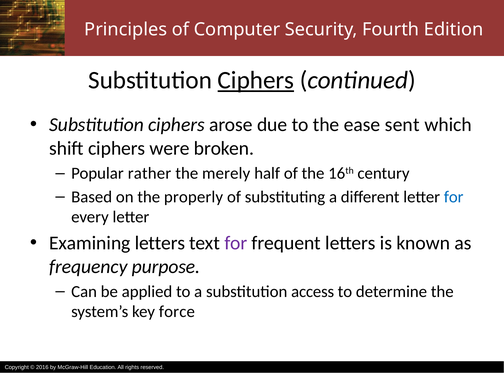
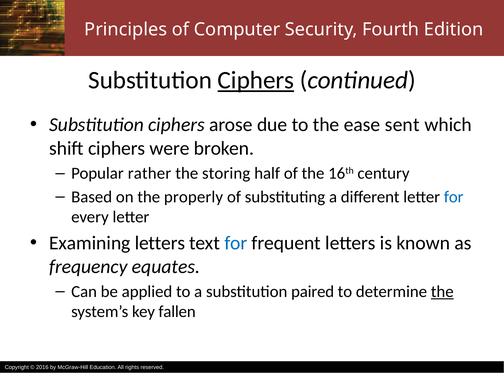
merely: merely -> storing (226, 173)
for colour: purple -> blue (236, 243)
purpose: purpose -> equates (166, 267)
access: access -> paired (313, 292)
the underline: none -> present (442, 292)
force: force -> fallen (177, 312)
